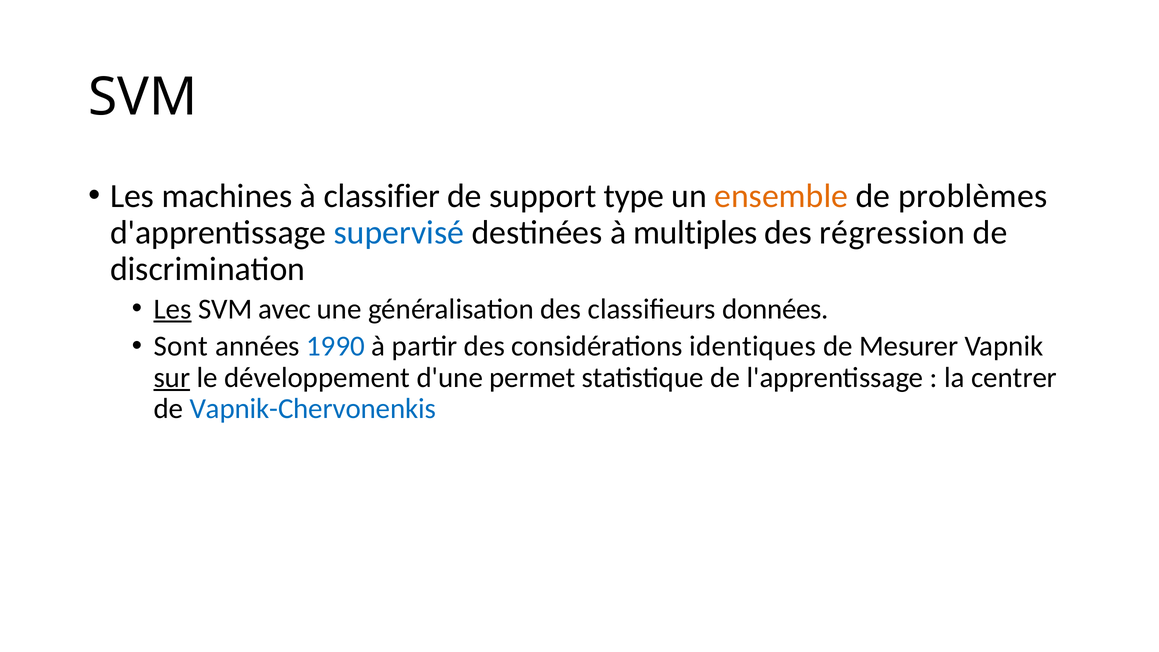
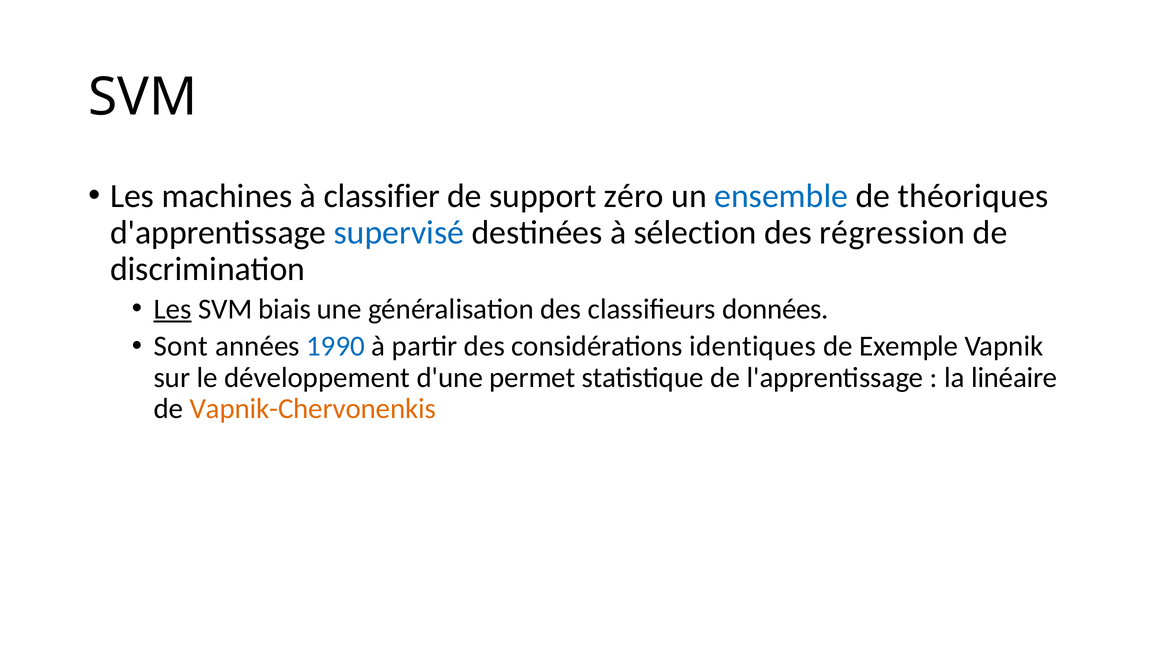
type: type -> zéro (634, 196)
ensemble colour: orange -> blue (781, 196)
problèmes: problèmes -> théoriques (973, 196)
multiples: multiples -> sélection (695, 232)
avec: avec -> biais (285, 309)
Mesurer: Mesurer -> Exemple (909, 346)
sur underline: present -> none (172, 378)
centrer: centrer -> linéaire (1014, 378)
Vapnik-Chervonenkis colour: blue -> orange (313, 409)
